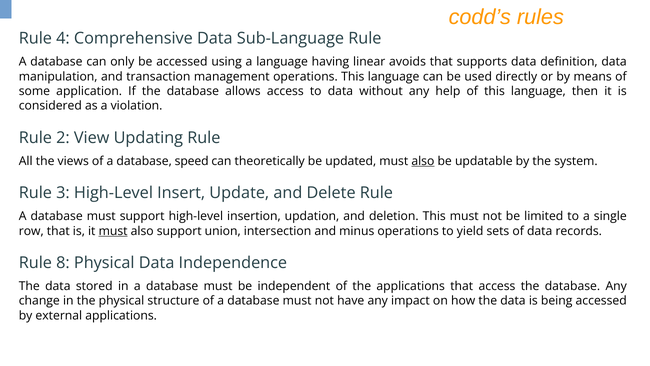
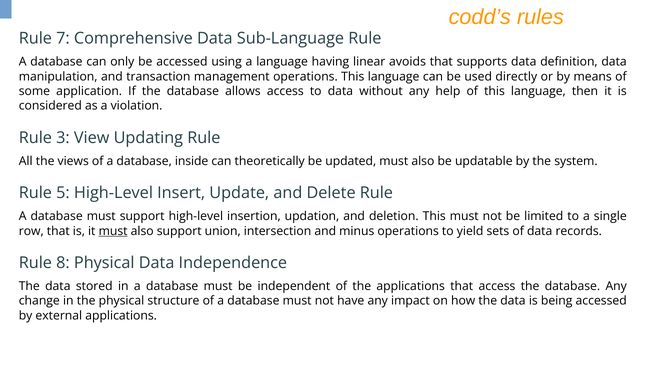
4: 4 -> 7 (63, 39)
2: 2 -> 3 (63, 138)
speed: speed -> inside (192, 161)
also underline: present -> none (423, 161)
3: 3 -> 5 (63, 193)
